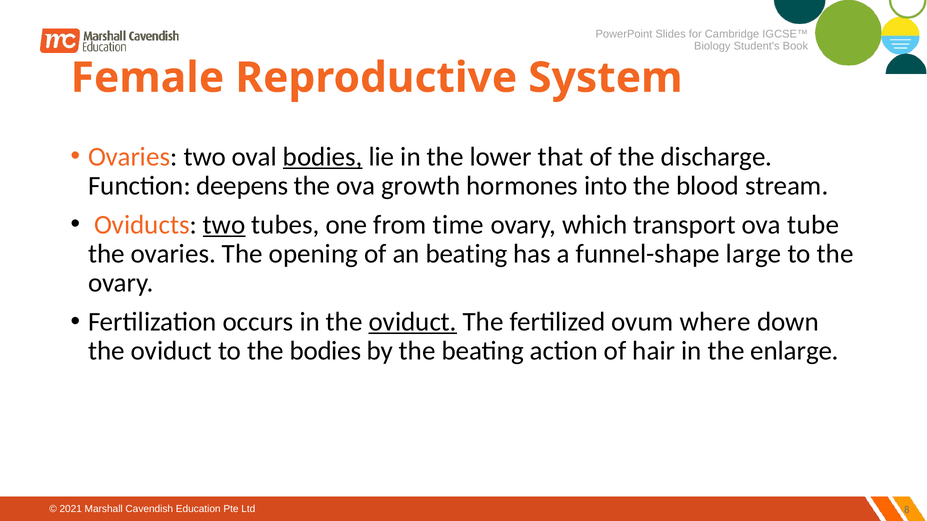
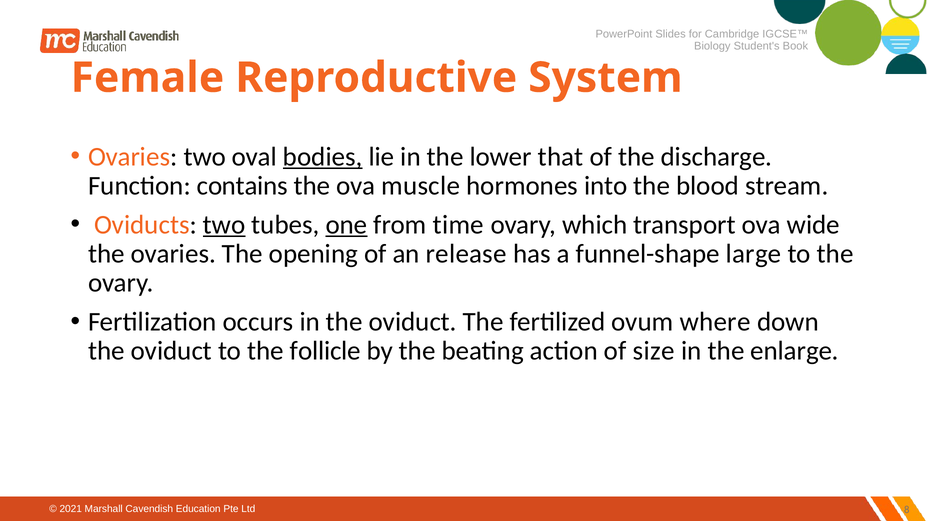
deepens: deepens -> contains (242, 186)
growth: growth -> muscle (421, 186)
one underline: none -> present (346, 225)
tube: tube -> wide (813, 225)
an beating: beating -> release (466, 254)
oviduct underline: present -> none (413, 322)
the bodies: bodies -> follicle (325, 351)
hair: hair -> size (654, 351)
